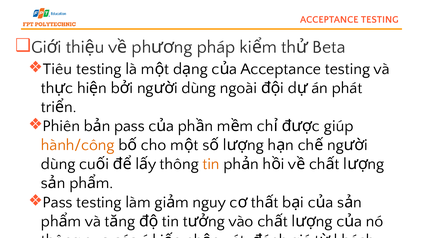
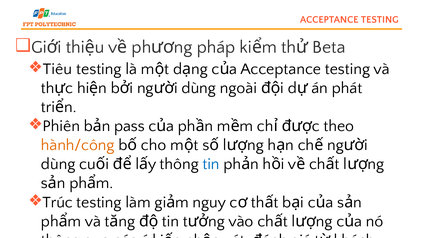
giúp: giúp -> theo (339, 126)
tin colour: orange -> blue (211, 164)
Pass: Pass -> Trúc (58, 202)
